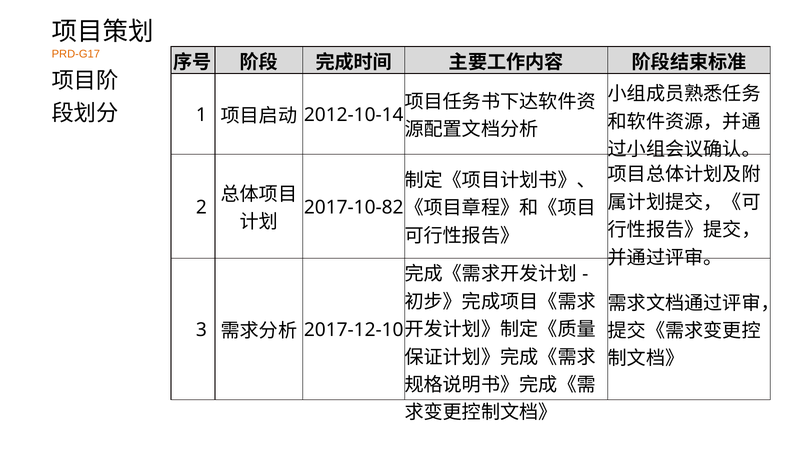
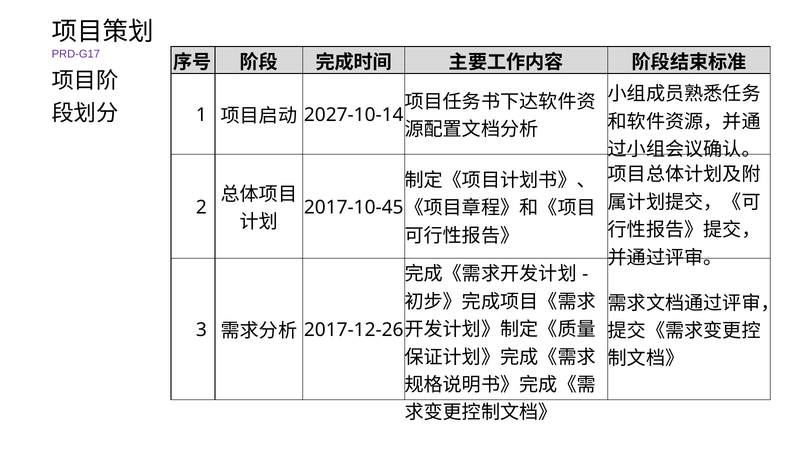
PRD-G17 colour: orange -> purple (76, 54)
2012-10-14: 2012-10-14 -> 2027-10-14 (354, 115)
2017-10-82: 2017-10-82 -> 2017-10-45 (354, 207)
2017-12-10: 2017-12-10 -> 2017-12-26 (354, 330)
